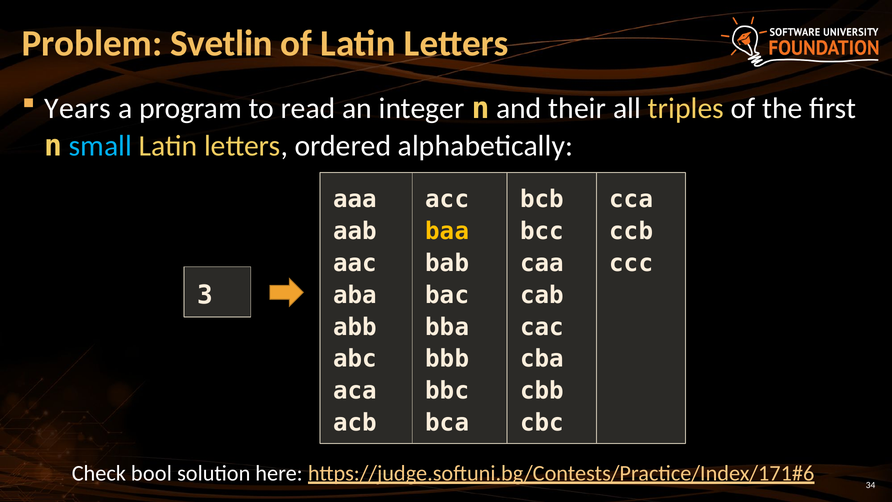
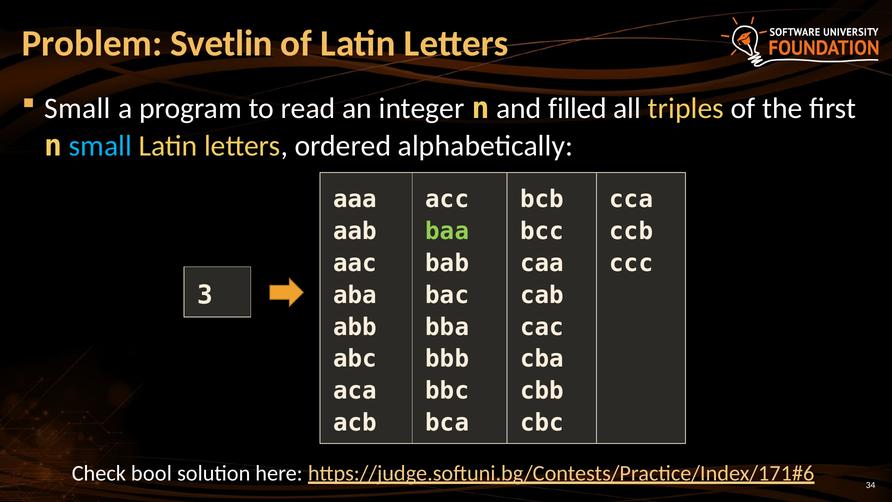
Years: Years -> Small (78, 109)
their: their -> filled (577, 109)
baa colour: yellow -> light green (447, 231)
